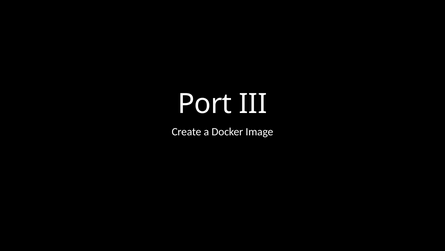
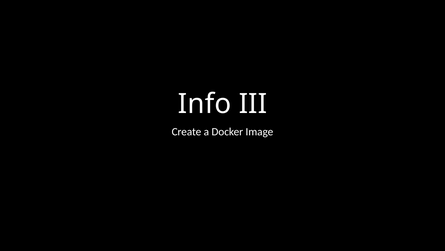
Port: Port -> Info (205, 104)
